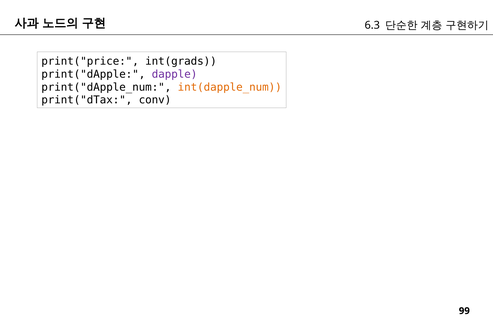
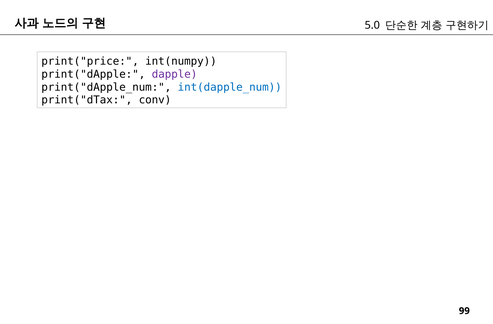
6.3: 6.3 -> 5.0 (372, 25)
int(grads: int(grads -> int(numpy (181, 61)
int(dapple_num colour: orange -> blue (230, 87)
